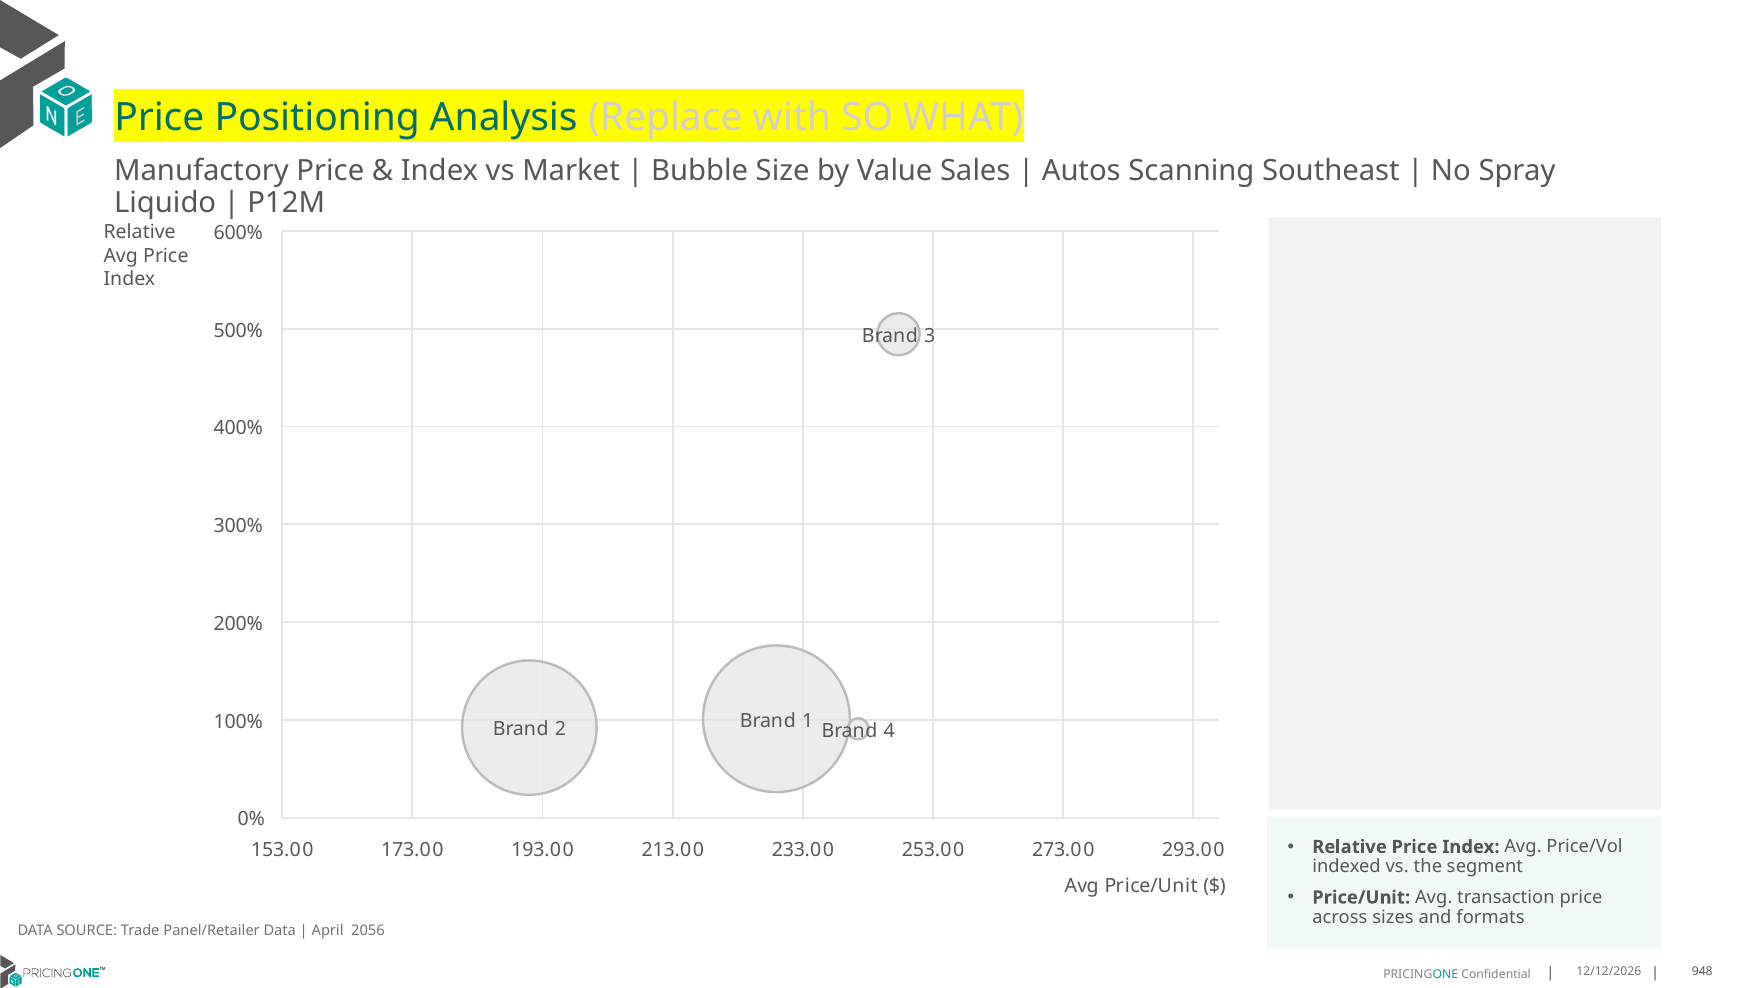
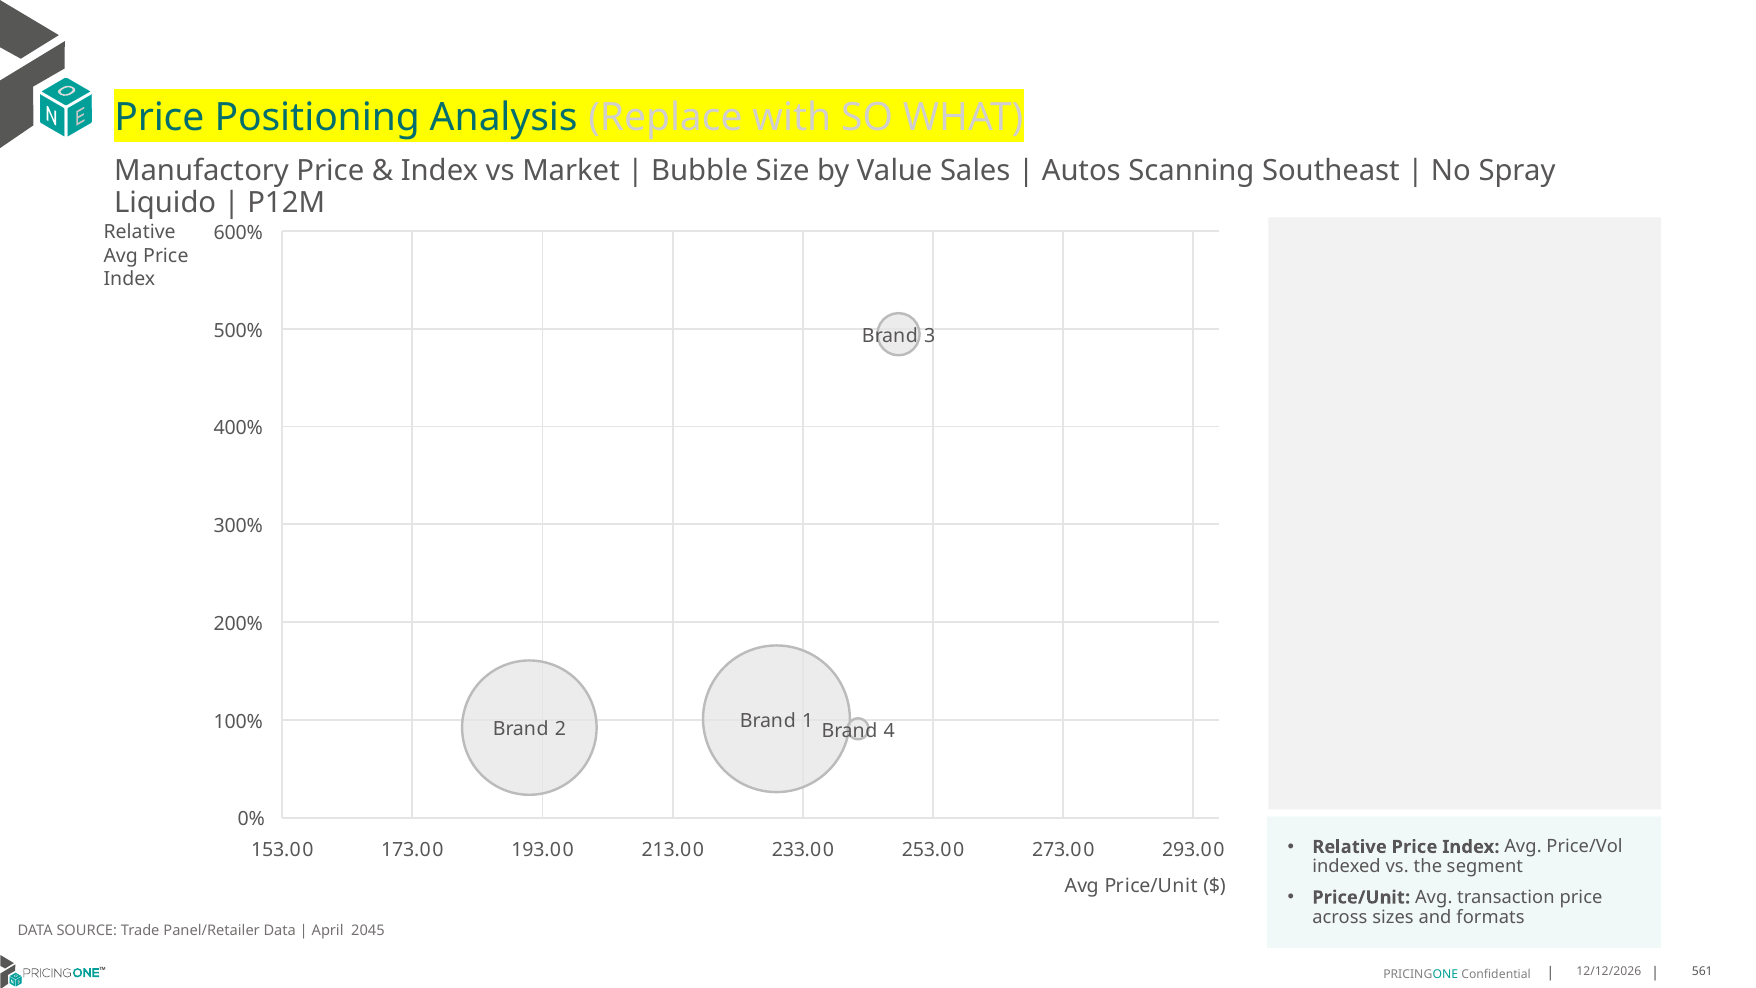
2056: 2056 -> 2045 (368, 930)
948: 948 -> 561 (1702, 971)
